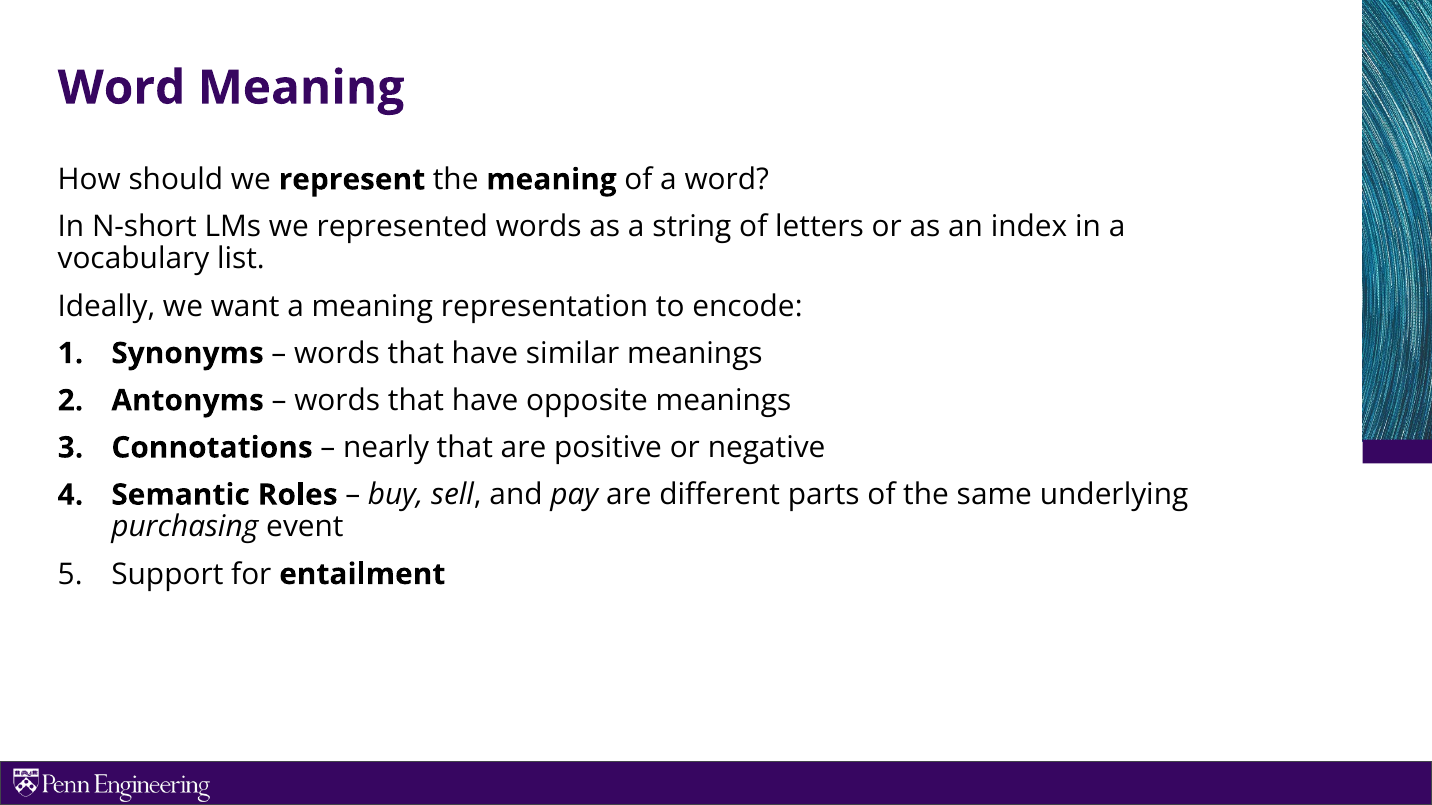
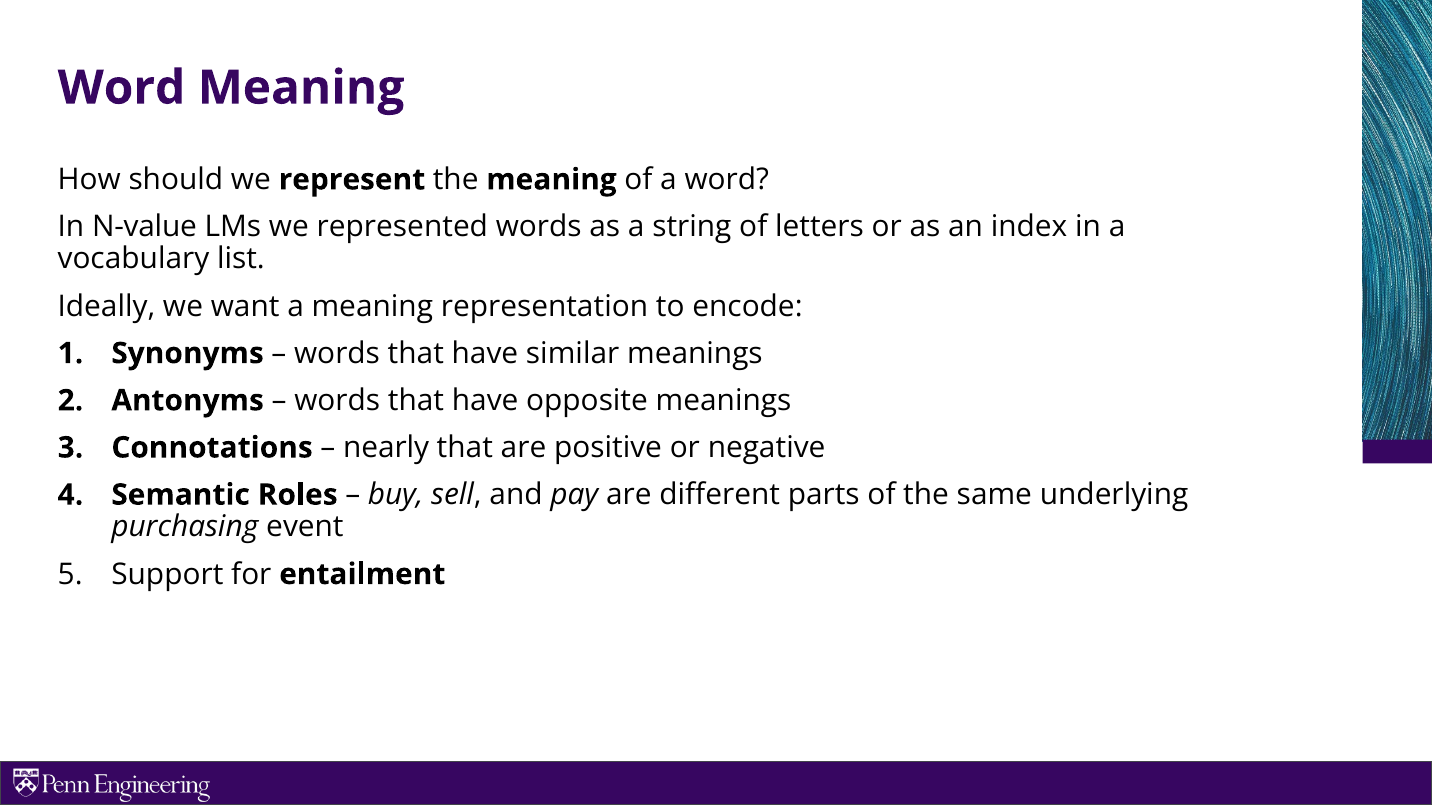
N-short: N-short -> N-value (144, 227)
